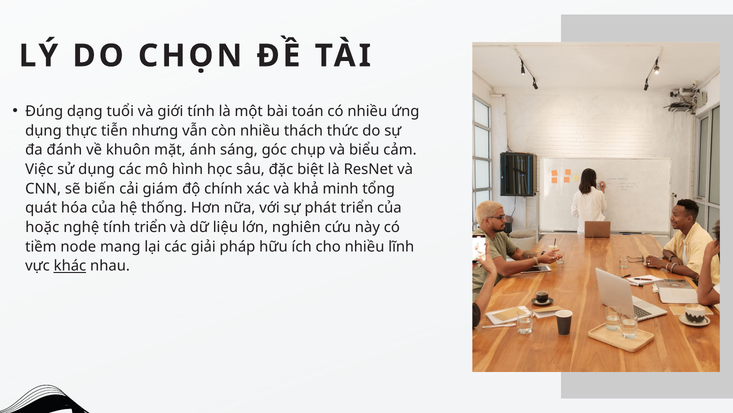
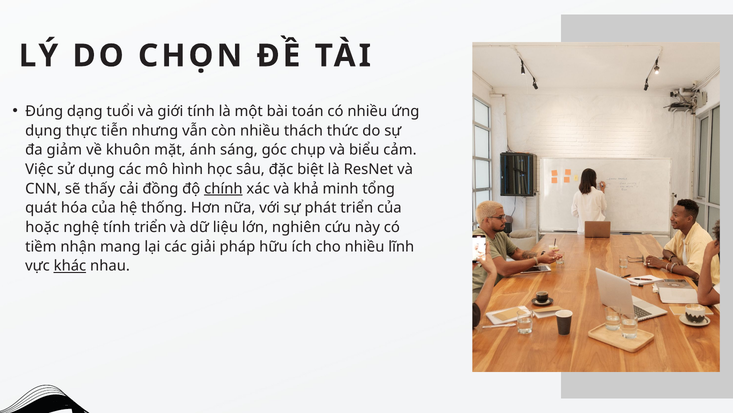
đánh: đánh -> giảm (64, 150)
biến: biến -> thấy (100, 188)
giám: giám -> đồng (160, 188)
chính underline: none -> present (223, 188)
node: node -> nhận (78, 246)
